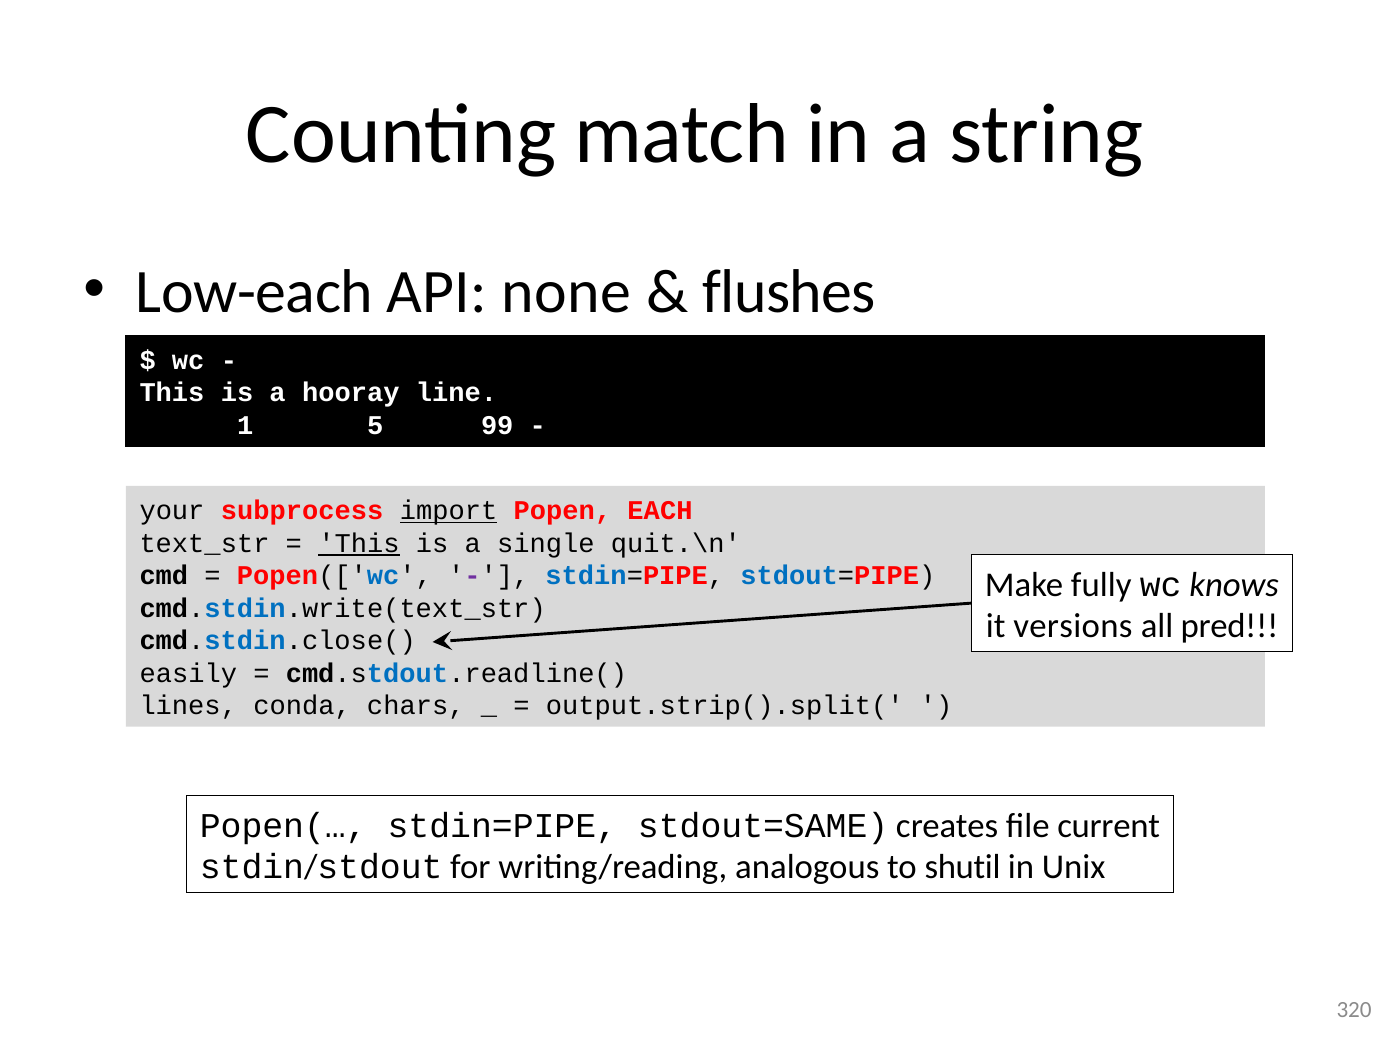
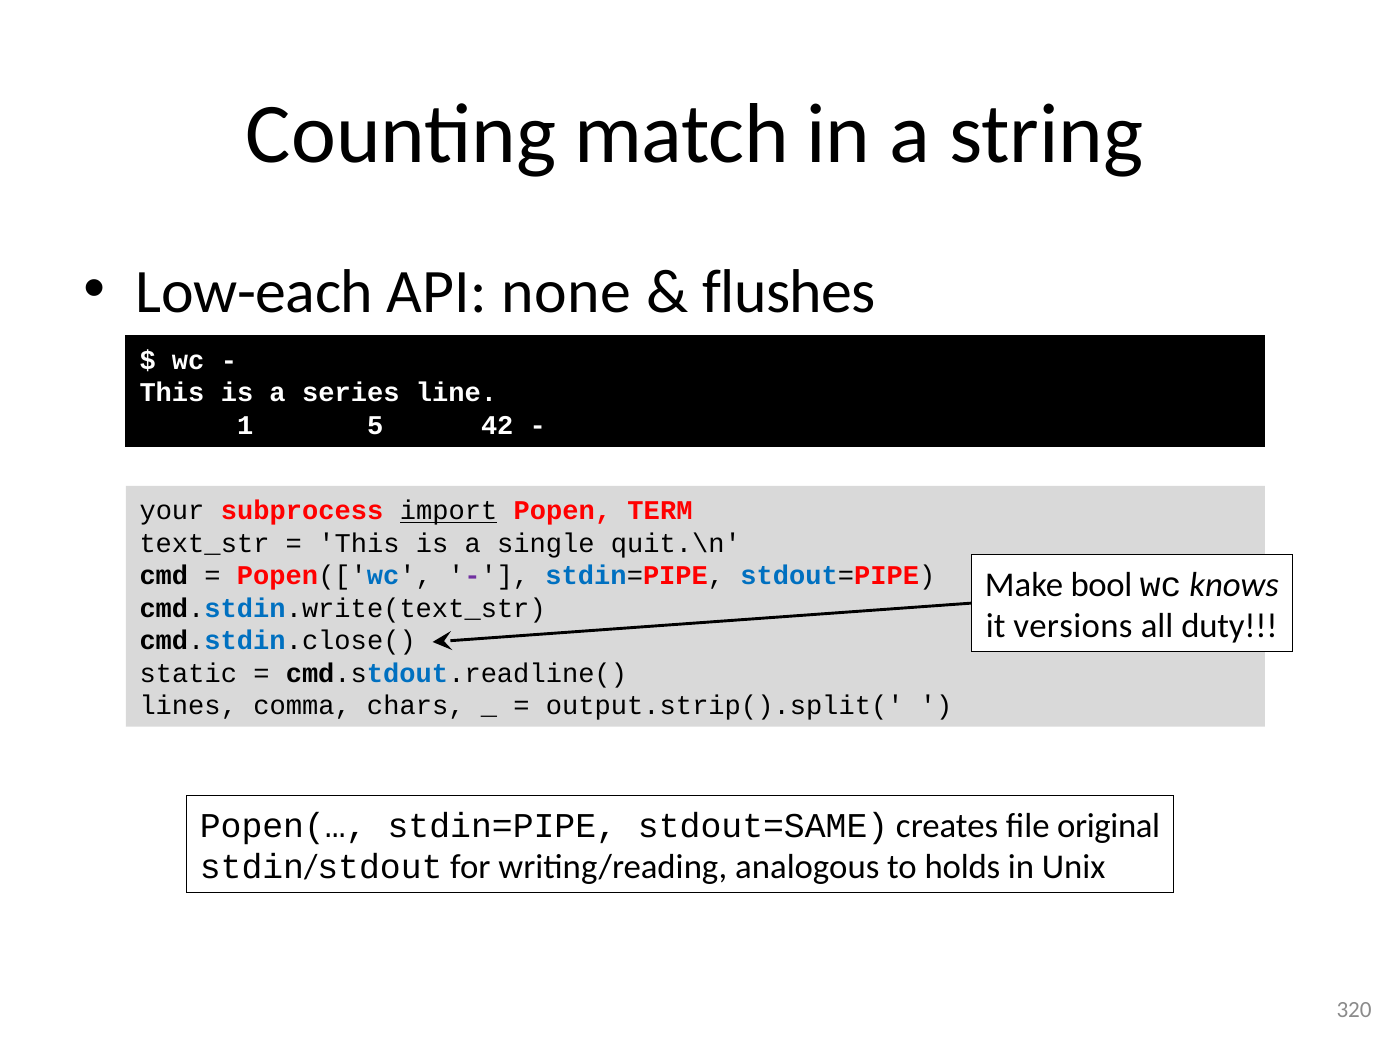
hooray: hooray -> series (351, 393)
99: 99 -> 42 (497, 425)
EACH: EACH -> TERM (660, 511)
This underline: present -> none (359, 543)
fully: fully -> bool (1101, 585)
pred: pred -> duty (1230, 627)
easily: easily -> static (188, 673)
conda: conda -> comma (302, 706)
current: current -> original (1109, 826)
shutil: shutil -> holds (962, 868)
